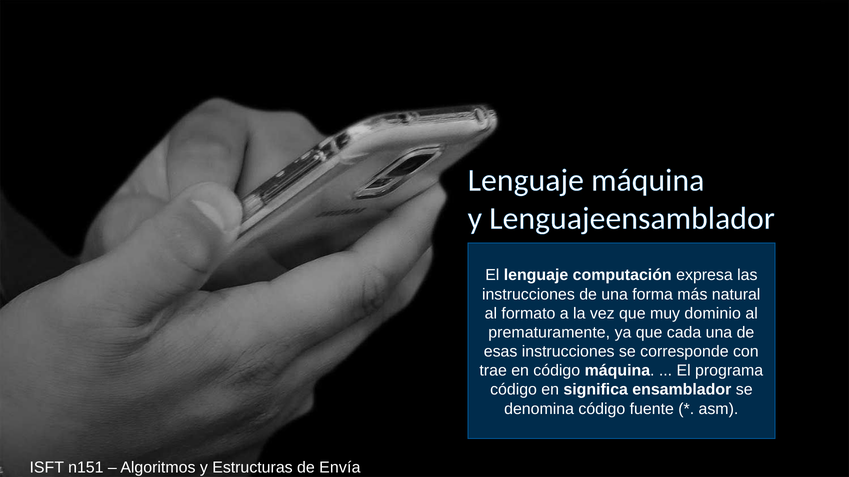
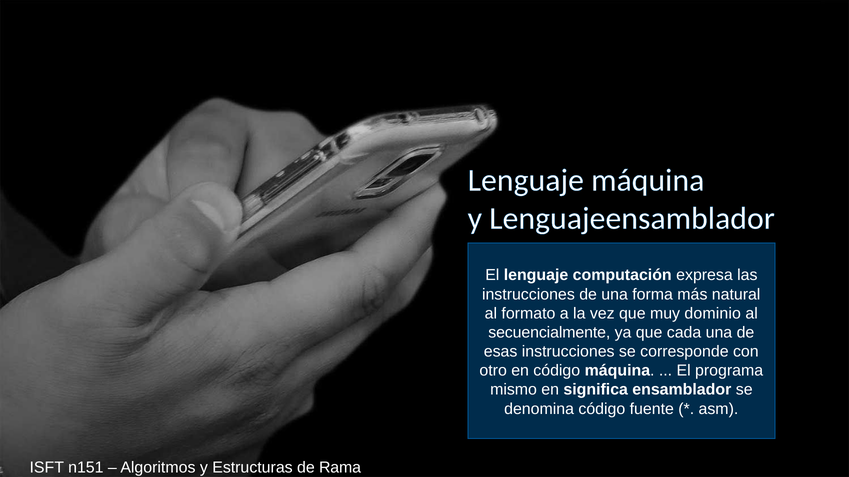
prematuramente: prematuramente -> secuencialmente (549, 333)
trae: trae -> otro (493, 371)
código: código -> mismo (514, 390)
Envía: Envía -> Rama (340, 468)
